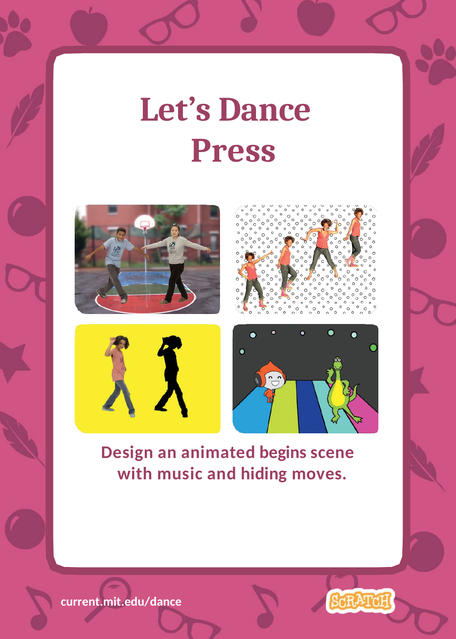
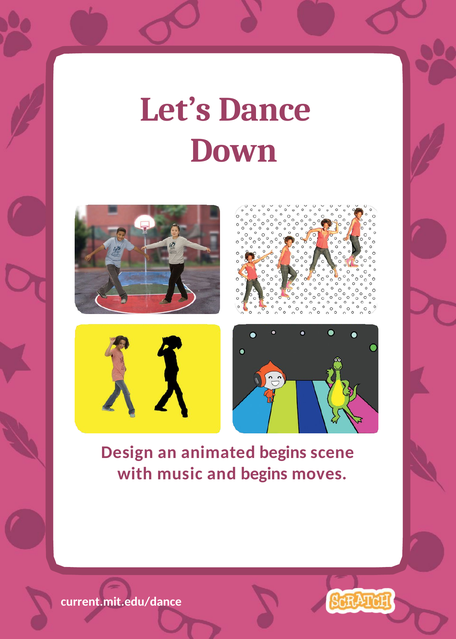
Press: Press -> Down (234, 150)
and hiding: hiding -> begins (264, 473)
